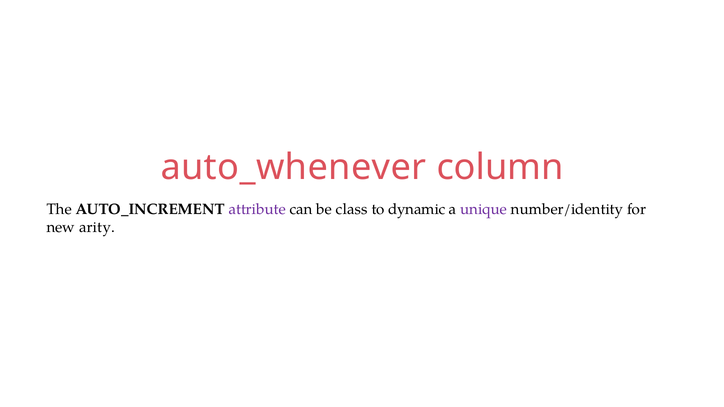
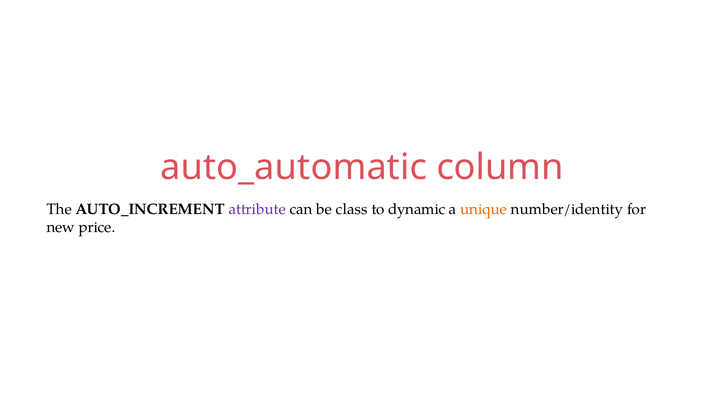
auto_whenever: auto_whenever -> auto_automatic (294, 167)
unique colour: purple -> orange (484, 209)
arity: arity -> price (97, 227)
